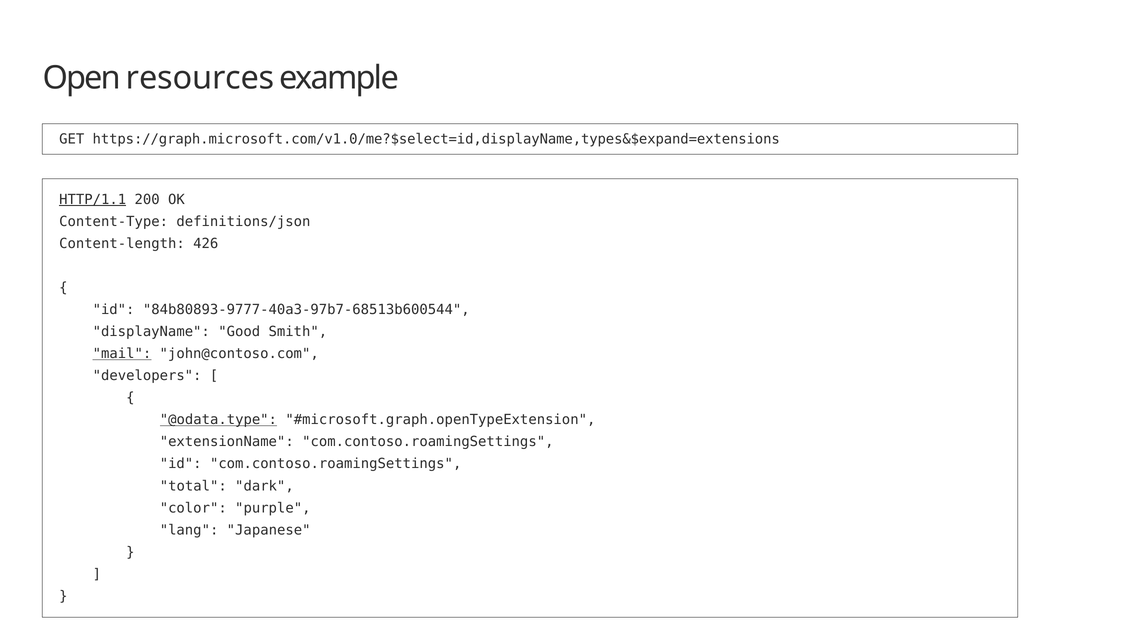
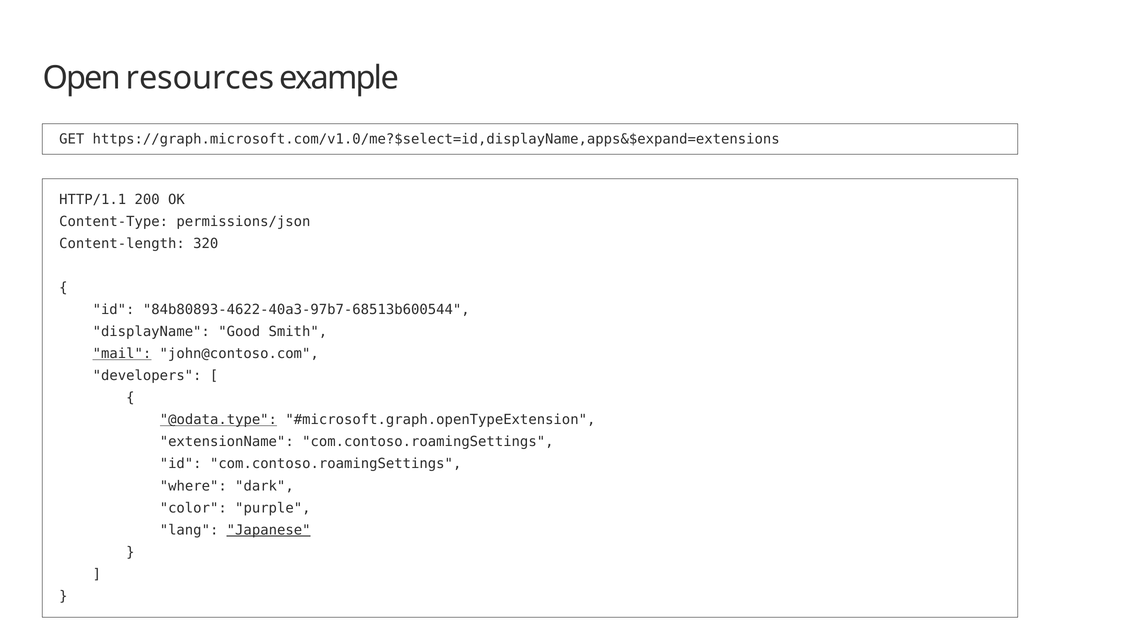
https://graph.microsoft.com/v1.0/me?$select=id,displayName,types&$expand=extensions: https://graph.microsoft.com/v1.0/me?$select=id,displayName,types&$expand=extensions -> https://graph.microsoft.com/v1.0/me?$select=id,displayName,apps&$expand=extensions (436, 139)
HTTP/1.1 underline: present -> none (93, 199)
definitions/json: definitions/json -> permissions/json (243, 221)
426: 426 -> 320 (206, 243)
84b80893-9777-40a3-97b7-68513b600544: 84b80893-9777-40a3-97b7-68513b600544 -> 84b80893-4622-40a3-97b7-68513b600544 (306, 309)
total: total -> where (193, 486)
Japanese underline: none -> present (269, 530)
